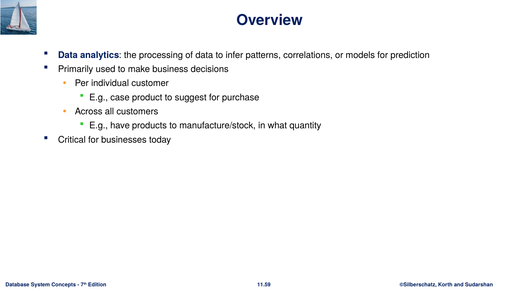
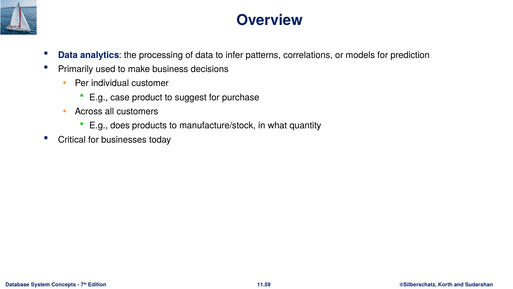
have: have -> does (120, 125)
